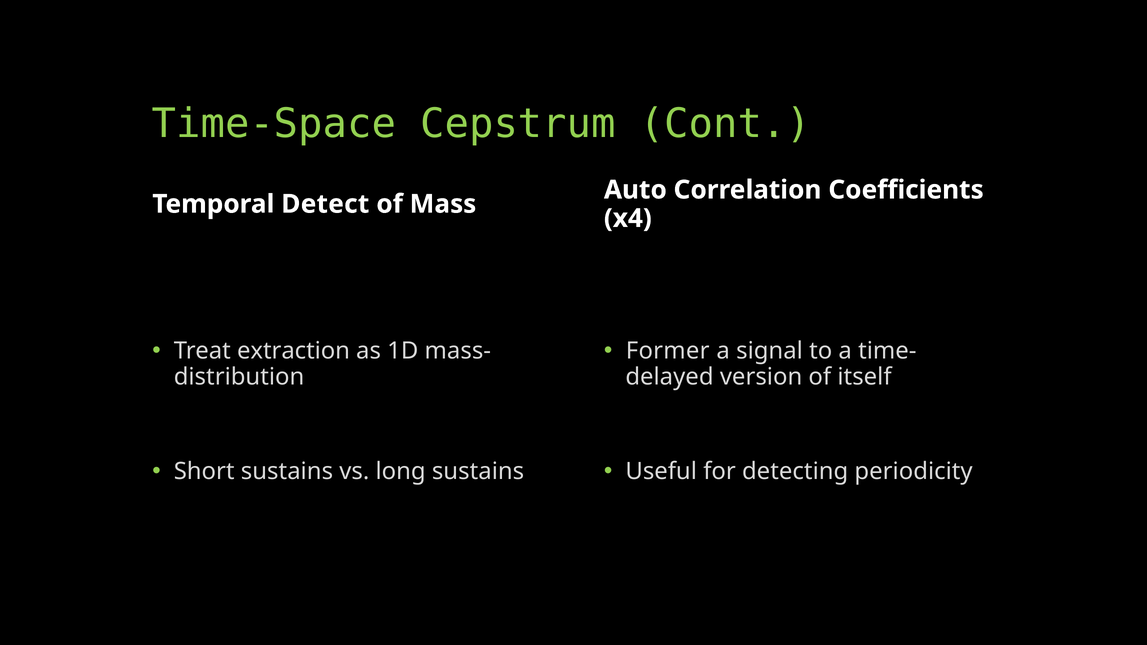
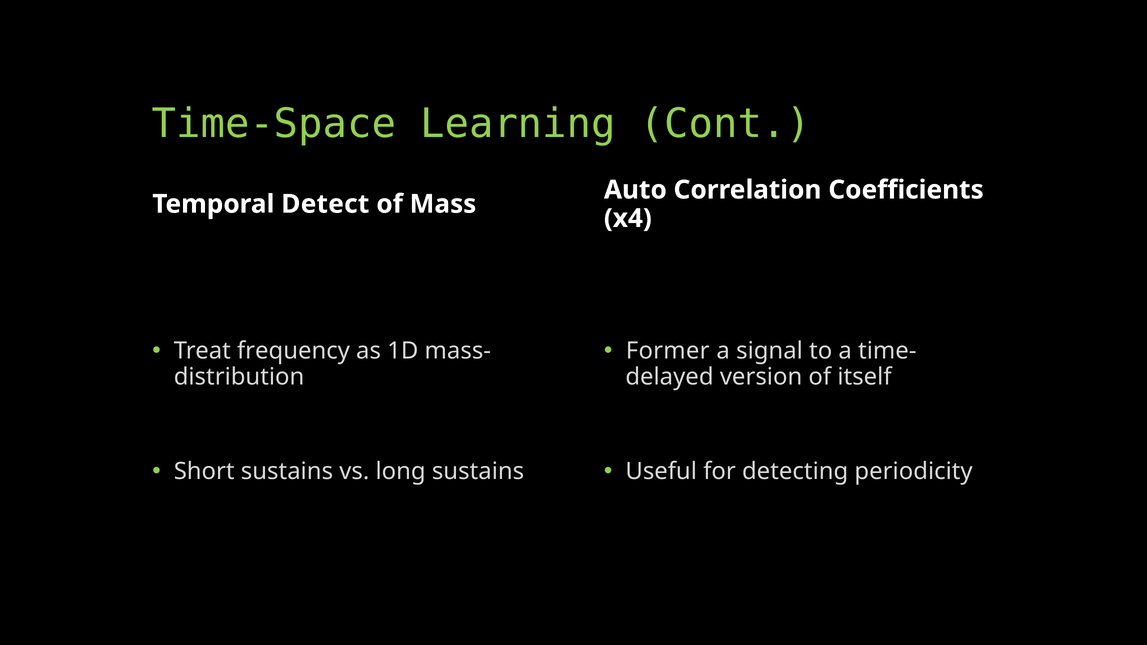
Cepstrum: Cepstrum -> Learning (518, 124)
extraction: extraction -> frequency (293, 351)
